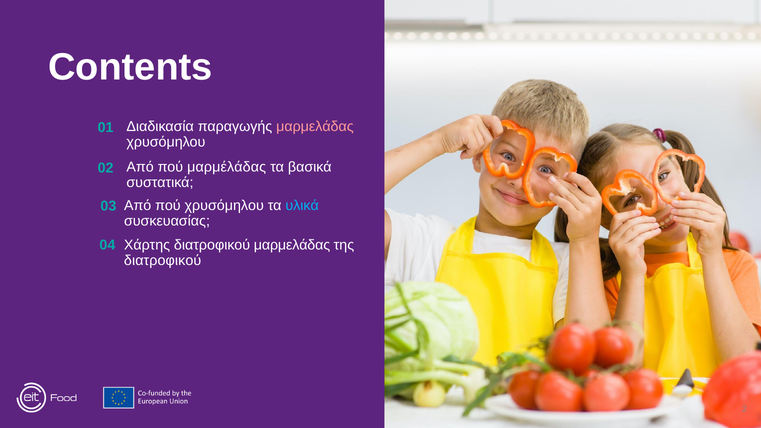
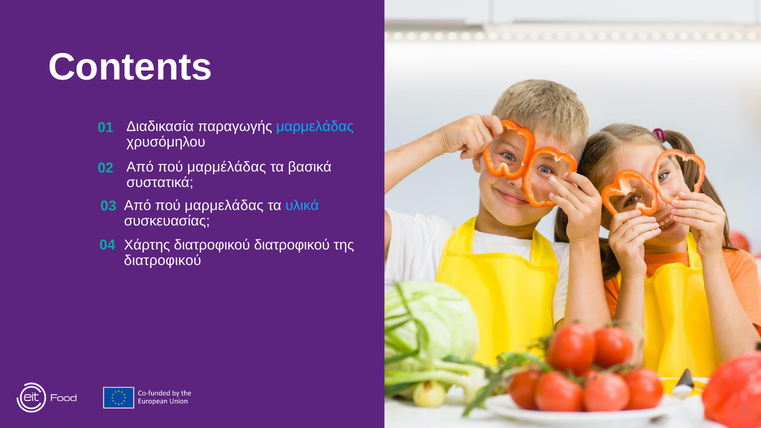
μαρμελάδας colour: pink -> light blue (315, 127)
πού χρυσόμηλου: χρυσόμηλου -> μαρμελάδας (224, 206)
διατροφικού μαρμελάδας: μαρμελάδας -> διατροφικού (292, 245)
